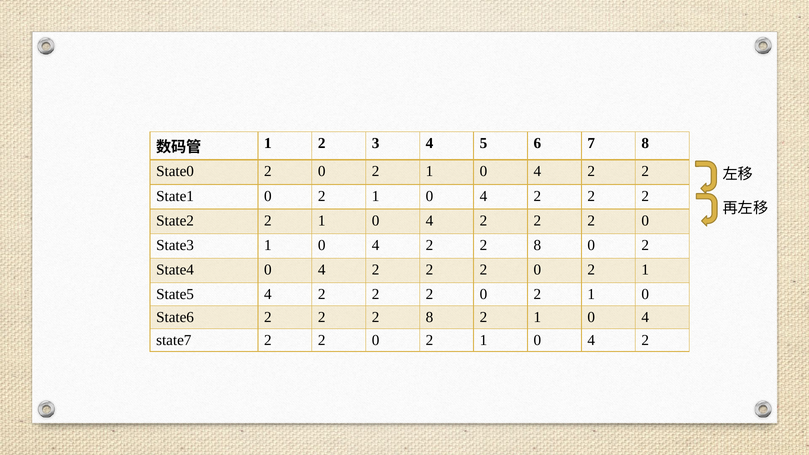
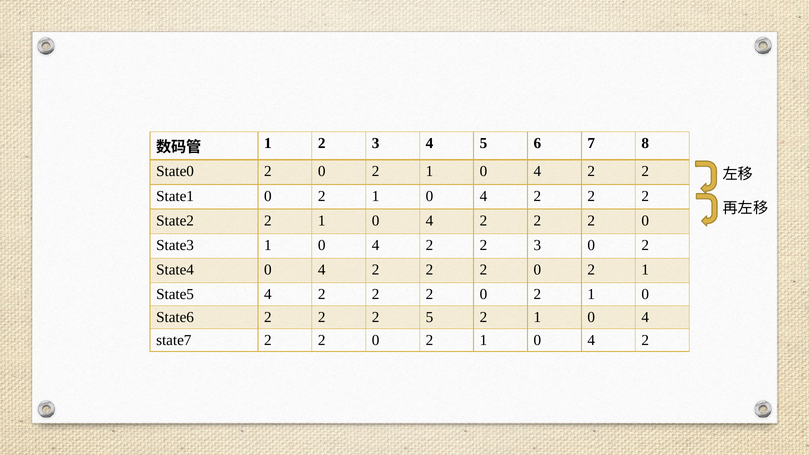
4 2 2 8: 8 -> 3 (537, 245)
2 2 2 8: 8 -> 5 (430, 317)
